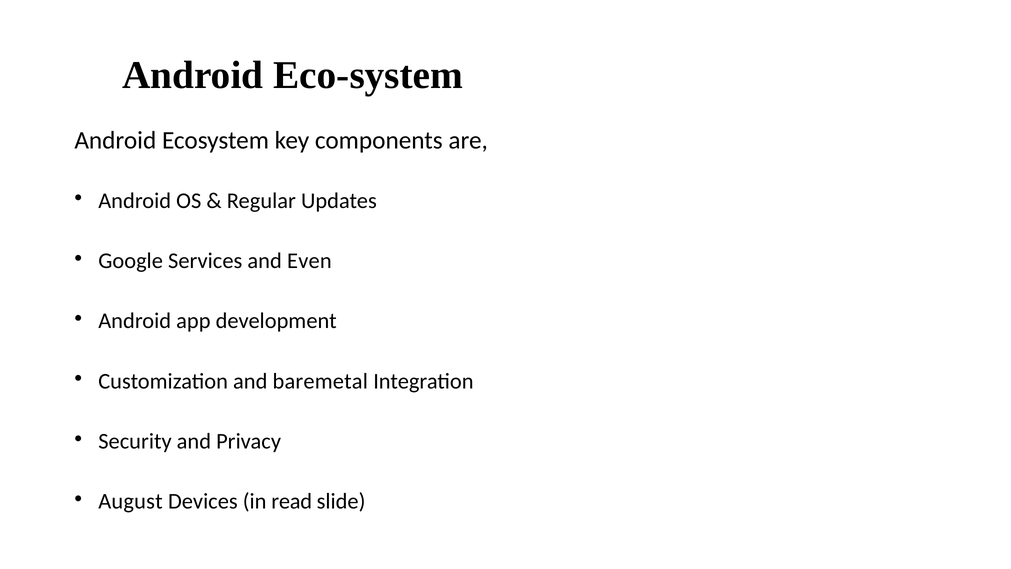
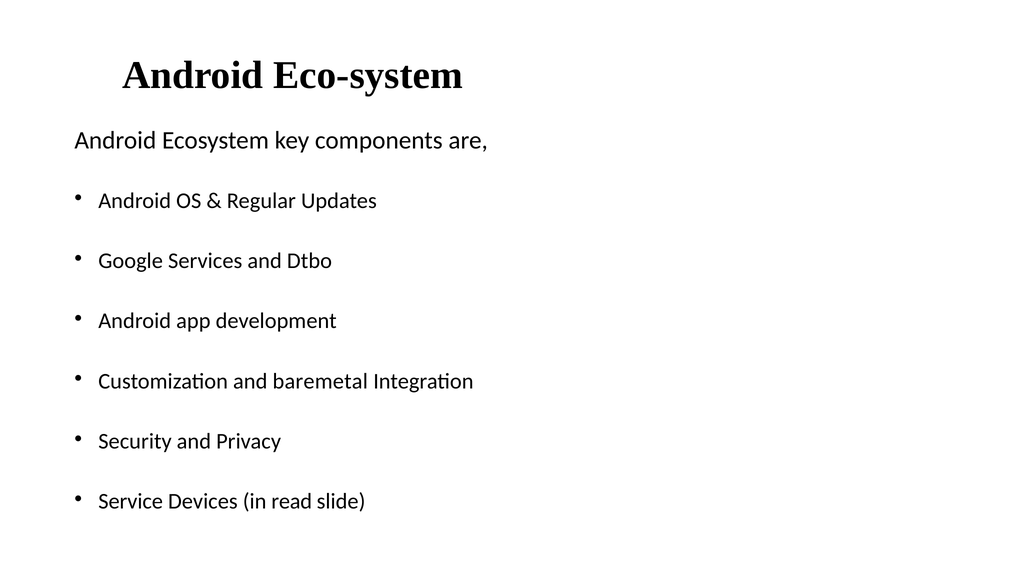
Even: Even -> Dtbo (309, 261)
August: August -> Service (131, 501)
